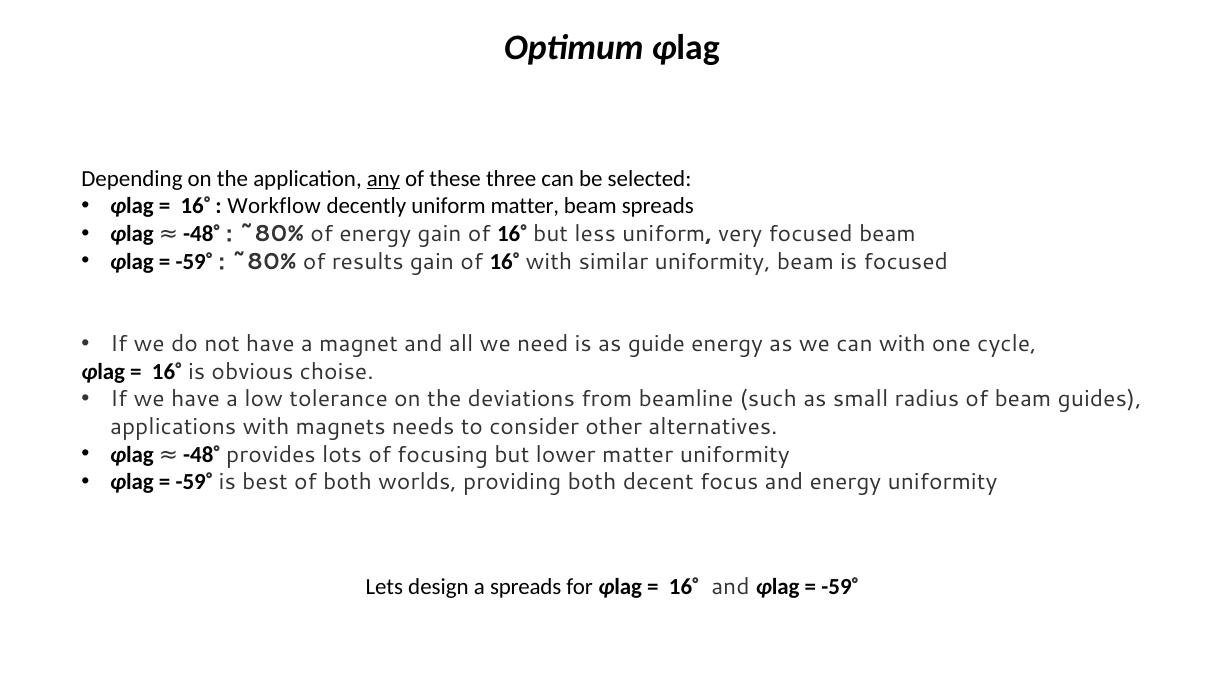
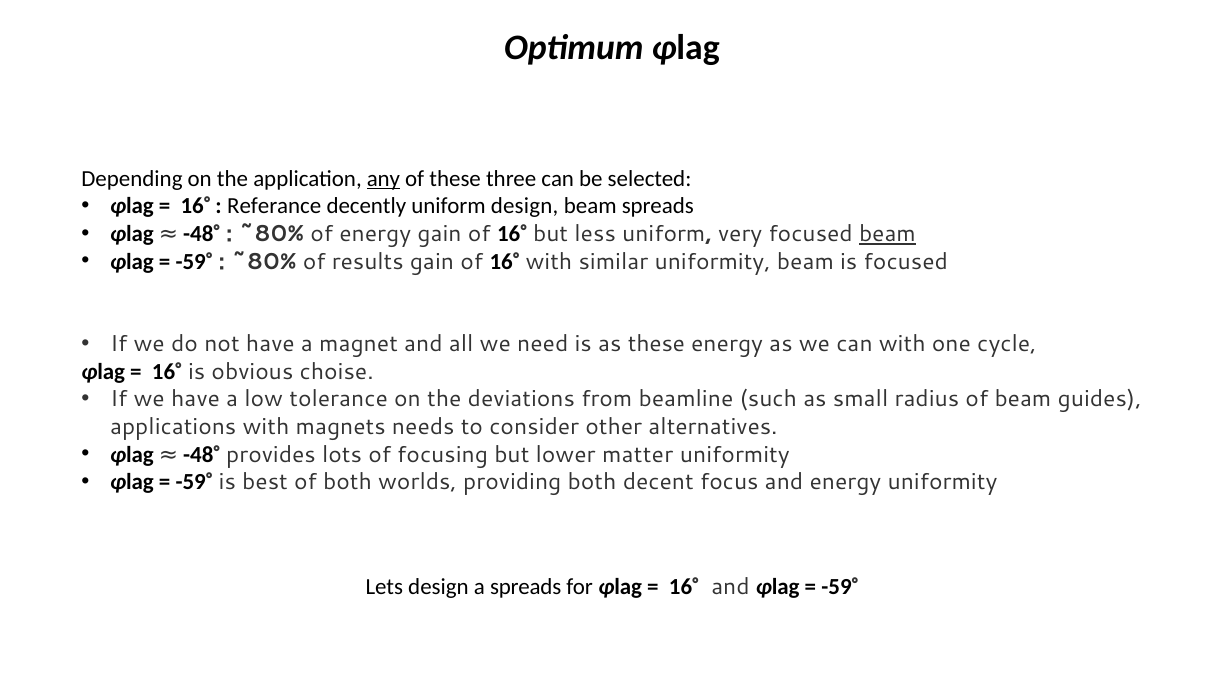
Workflow: Workflow -> Referance (274, 206)
uniform matter: matter -> design (525, 206)
beam underline: none -> present (887, 234)
as guide: guide -> these (656, 344)
